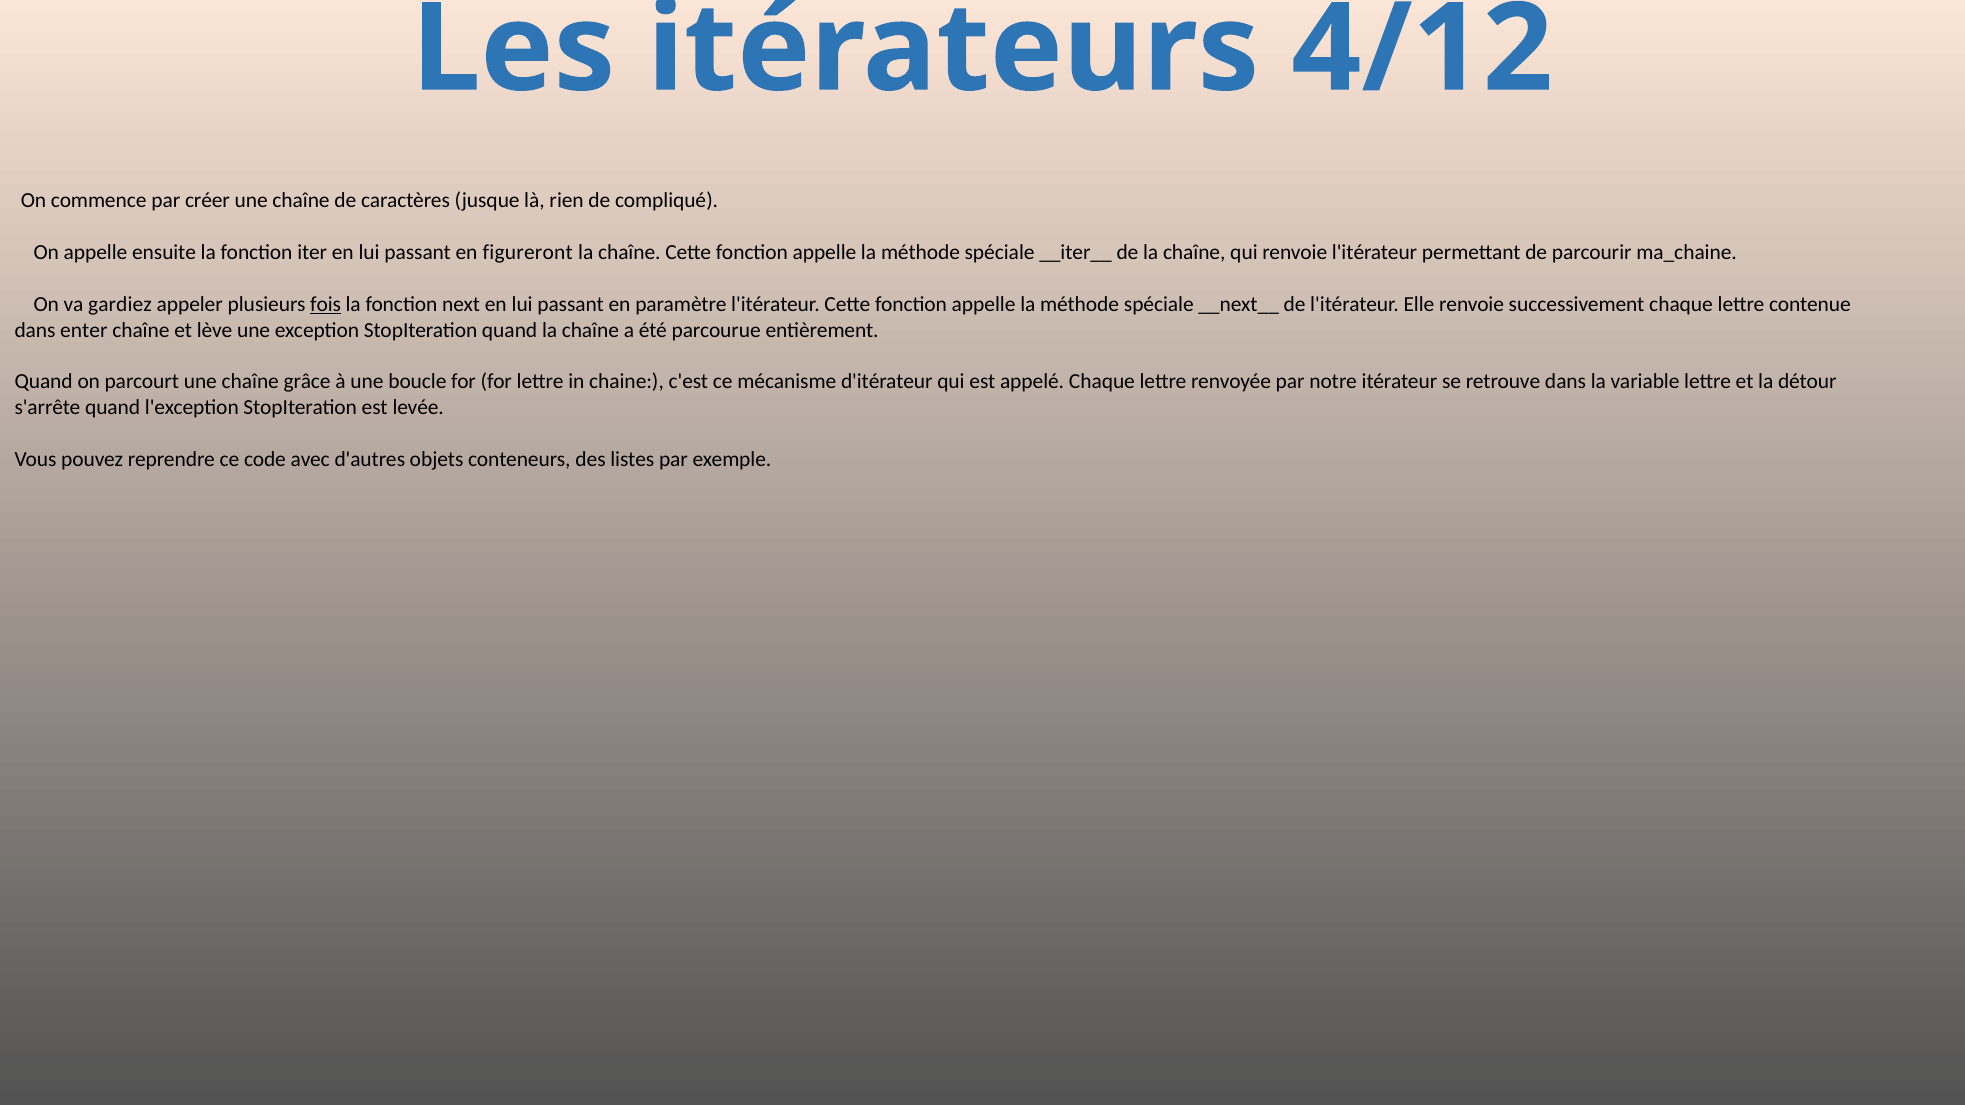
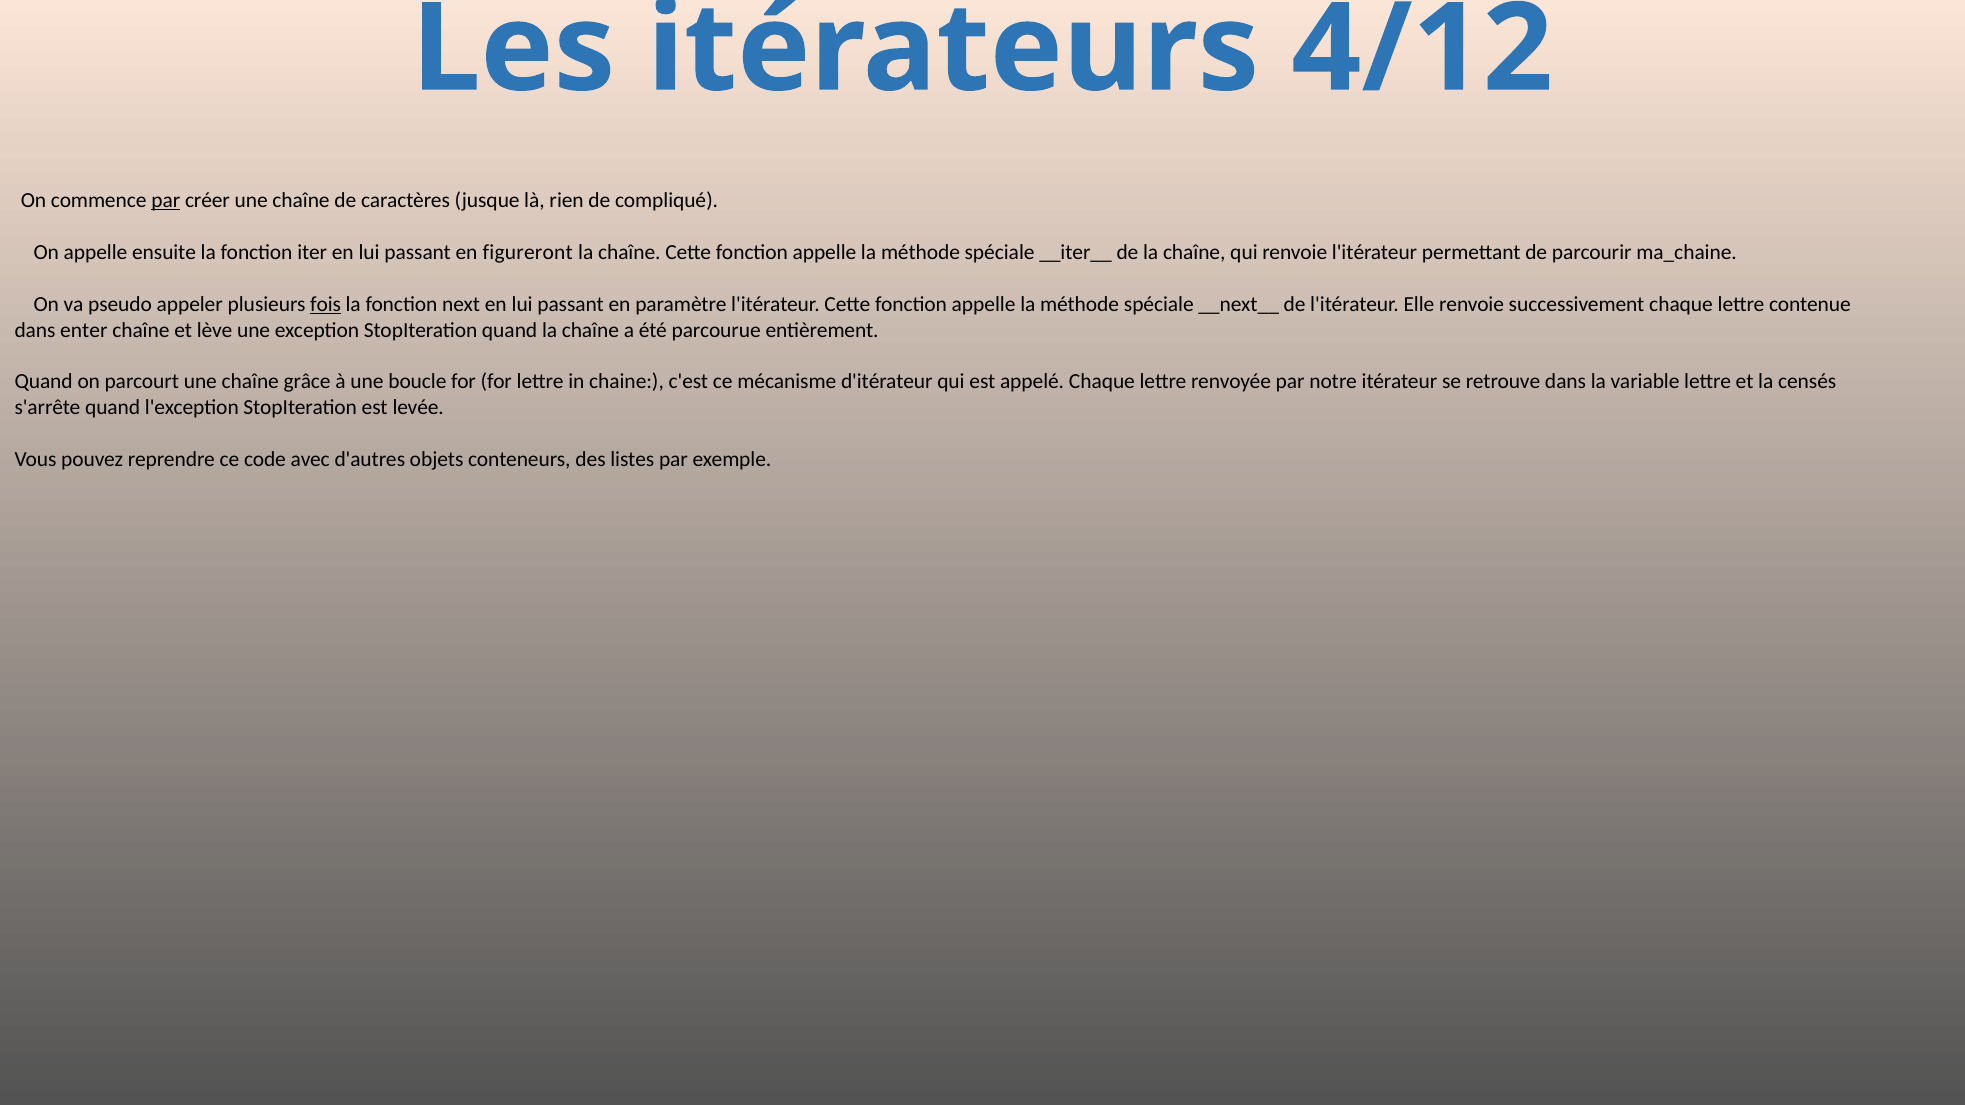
par underline: none -> present (166, 200)
gardiez: gardiez -> pseudo (120, 304)
détour: détour -> censés (1807, 382)
